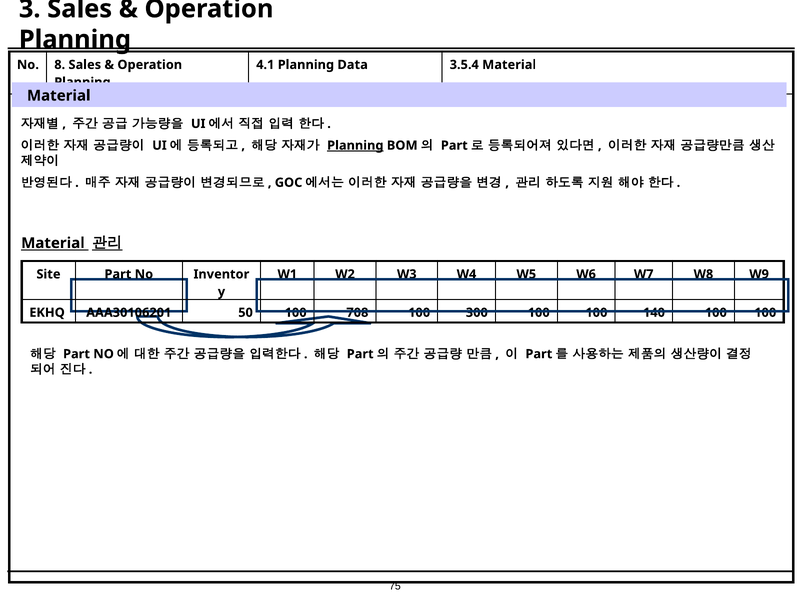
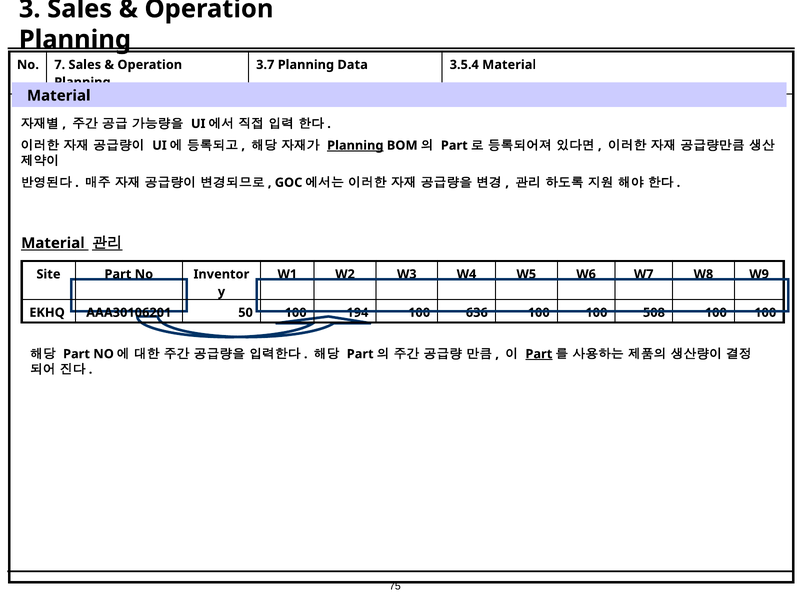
8: 8 -> 7 (60, 65)
4.1: 4.1 -> 3.7 (265, 65)
708: 708 -> 194 (357, 313)
300: 300 -> 636 (477, 313)
140: 140 -> 508 (654, 313)
Part underline: none -> present (539, 354)
